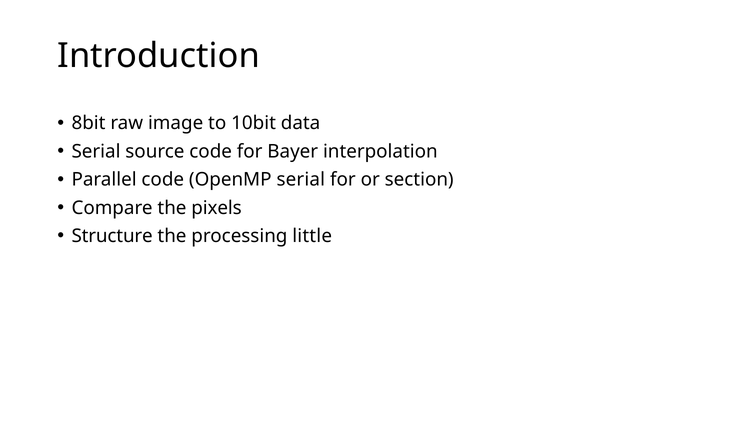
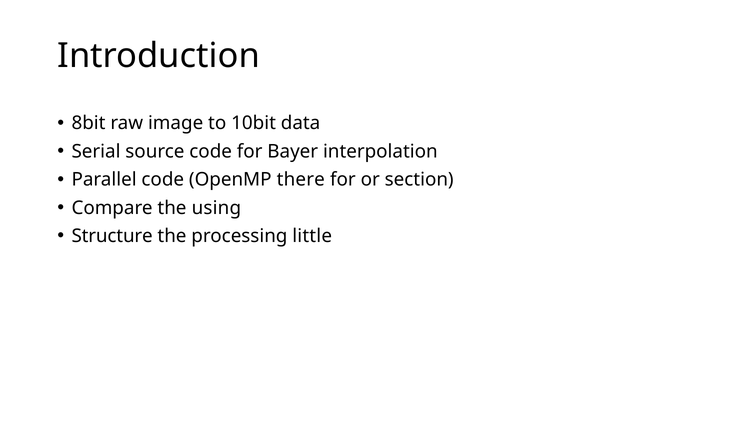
OpenMP serial: serial -> there (301, 179)
pixels: pixels -> using (216, 208)
